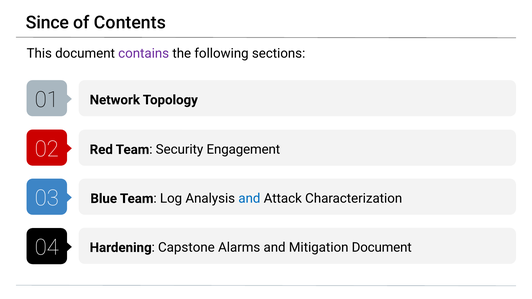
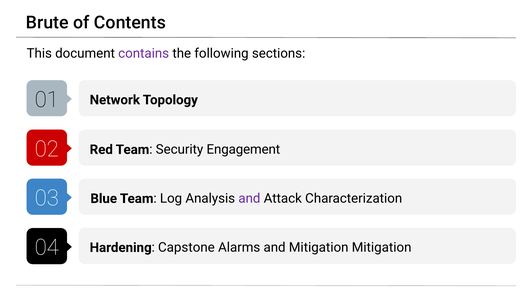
Since: Since -> Brute (47, 23)
and colour: blue -> purple (249, 199)
Mitigation Document: Document -> Mitigation (382, 248)
